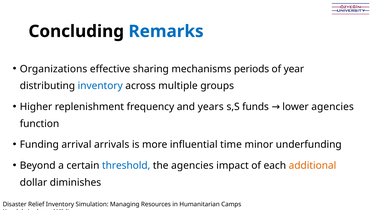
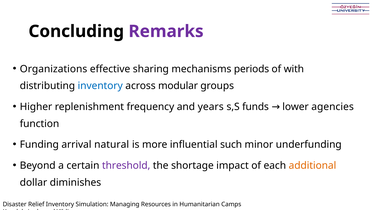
Remarks colour: blue -> purple (166, 31)
year: year -> with (294, 69)
multiple: multiple -> modular (178, 86)
arrivals: arrivals -> natural (112, 144)
time: time -> such (231, 144)
threshold colour: blue -> purple (126, 165)
the agencies: agencies -> shortage (192, 165)
